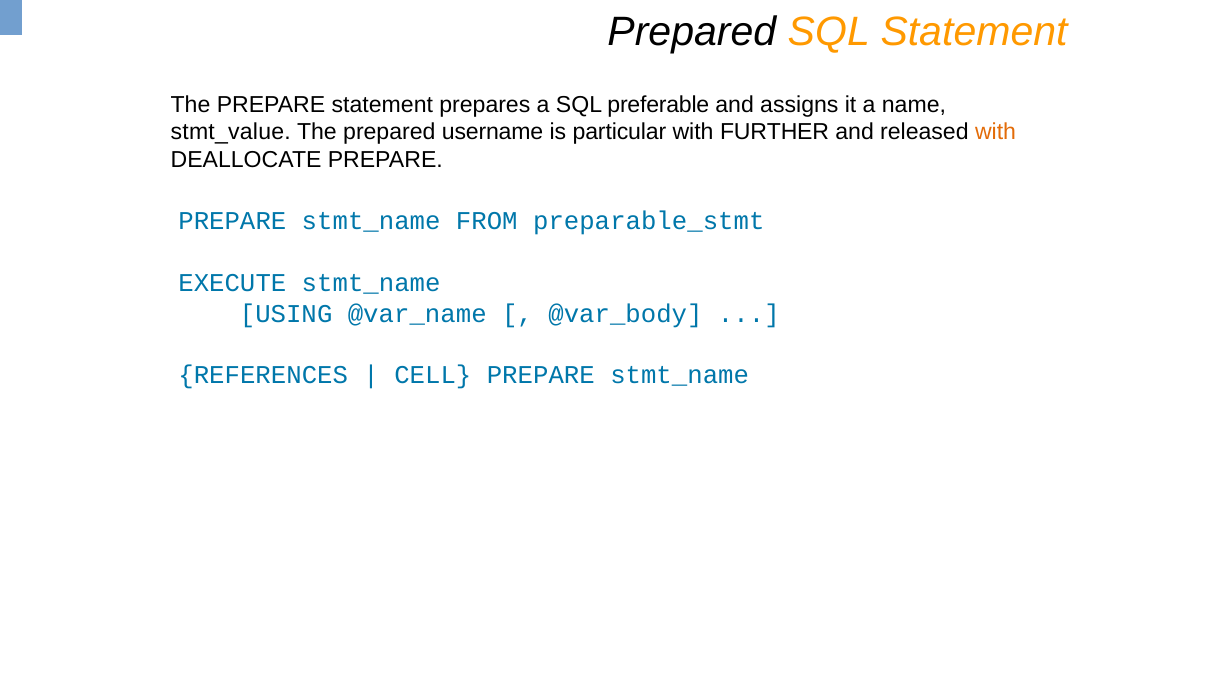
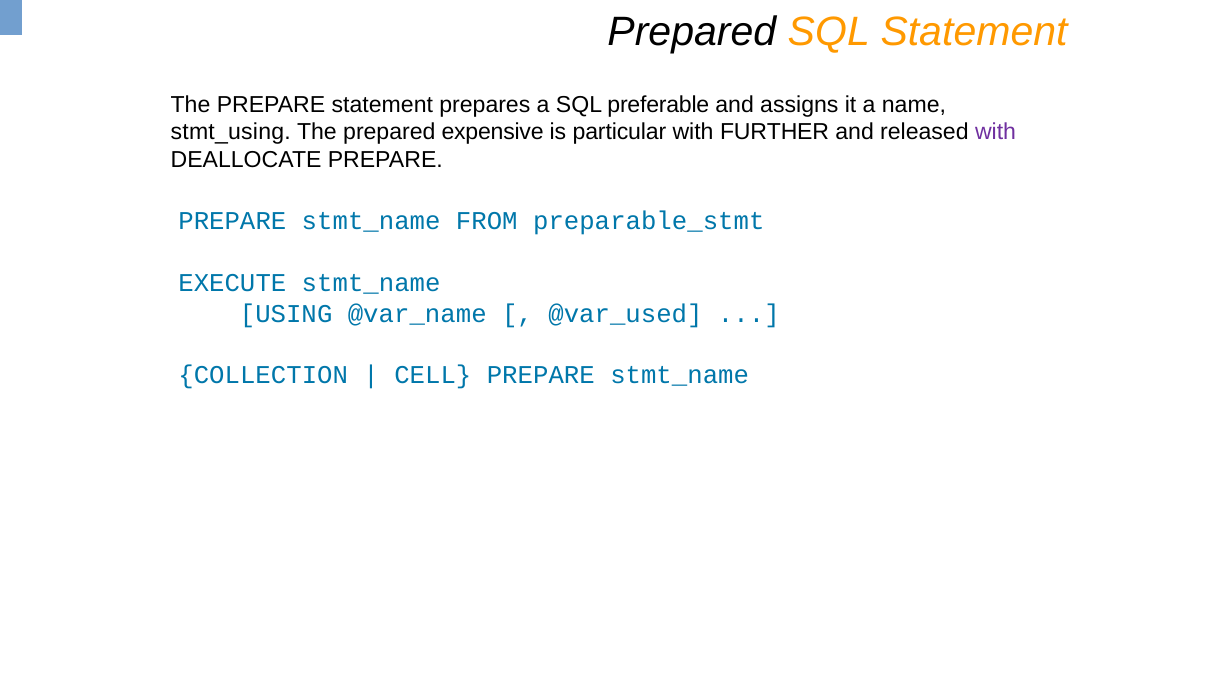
stmt_value: stmt_value -> stmt_using (231, 132)
username: username -> expensive (493, 132)
with colour: orange -> purple (996, 132)
@var_body: @var_body -> @var_used (625, 314)
REFERENCES: REFERENCES -> COLLECTION (263, 376)
